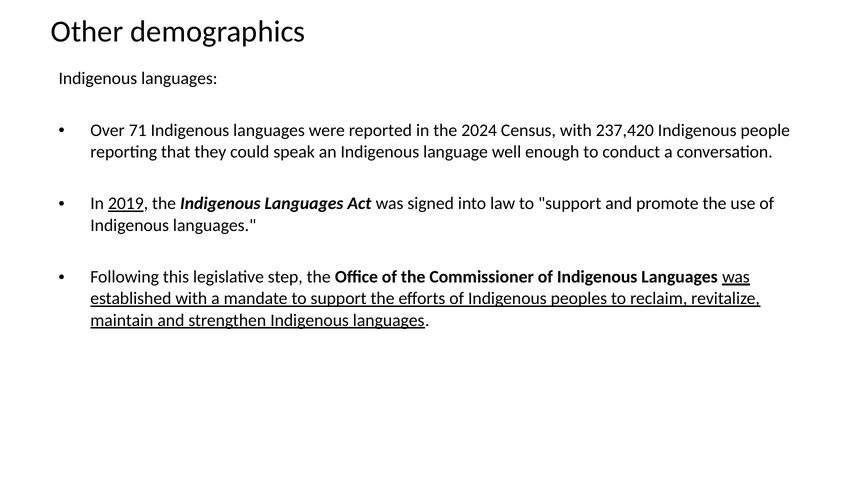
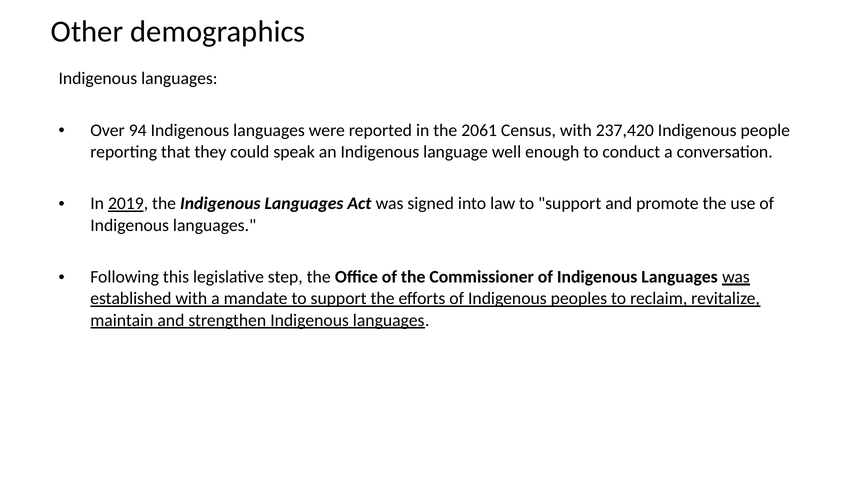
71: 71 -> 94 (138, 130)
2024: 2024 -> 2061 (479, 130)
